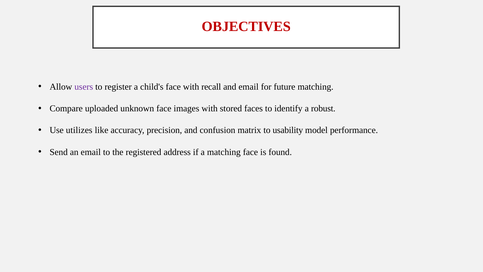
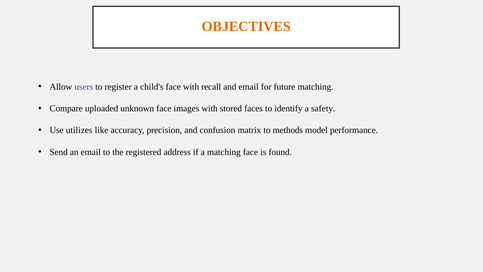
OBJECTIVES colour: red -> orange (246, 27)
robust: robust -> safety (323, 108)
usability: usability -> methods (288, 130)
